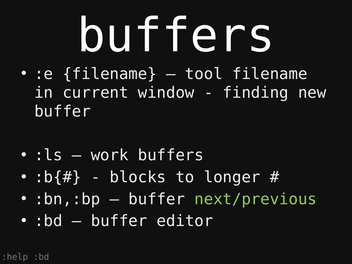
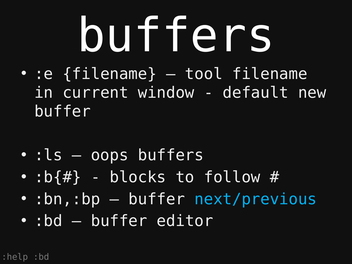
finding: finding -> default (256, 93)
work: work -> oops (110, 155)
longer: longer -> follow (232, 177)
next/previous colour: light green -> light blue (256, 199)
